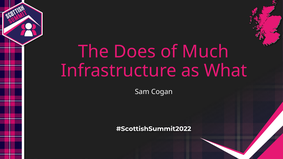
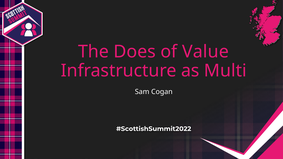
Much: Much -> Value (205, 52)
What: What -> Multi (225, 71)
